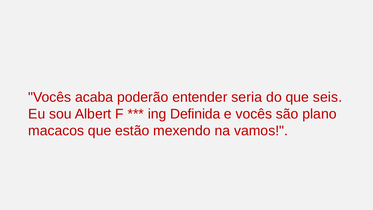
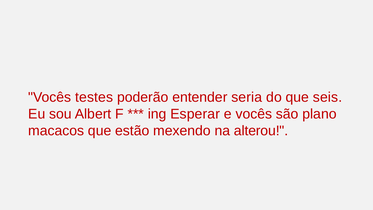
acaba: acaba -> testes (94, 97)
Definida: Definida -> Esperar (195, 114)
vamos: vamos -> alterou (261, 131)
